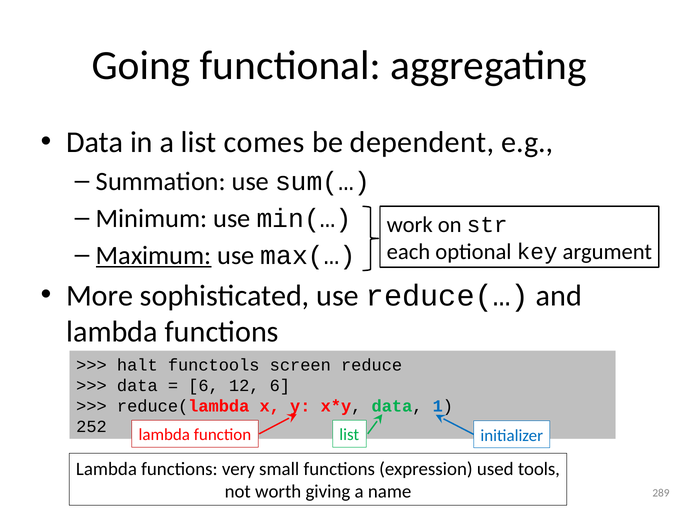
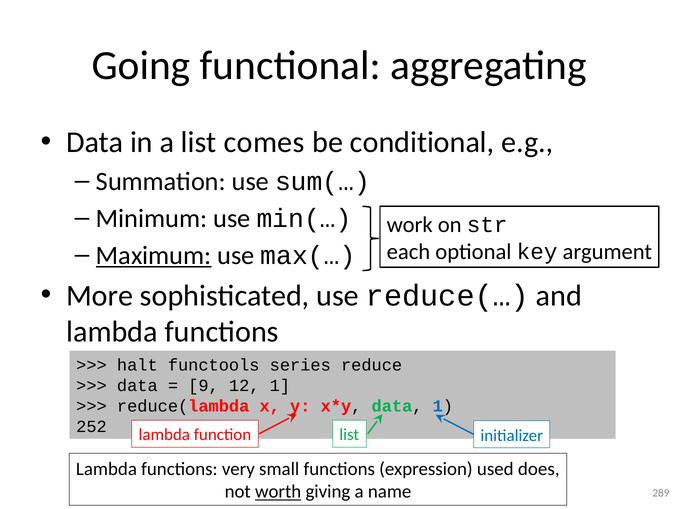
dependent: dependent -> conditional (422, 142)
screen: screen -> series (300, 366)
6: 6 -> 9 (204, 386)
12 6: 6 -> 1 (280, 386)
tools: tools -> does (539, 469)
worth underline: none -> present (278, 492)
